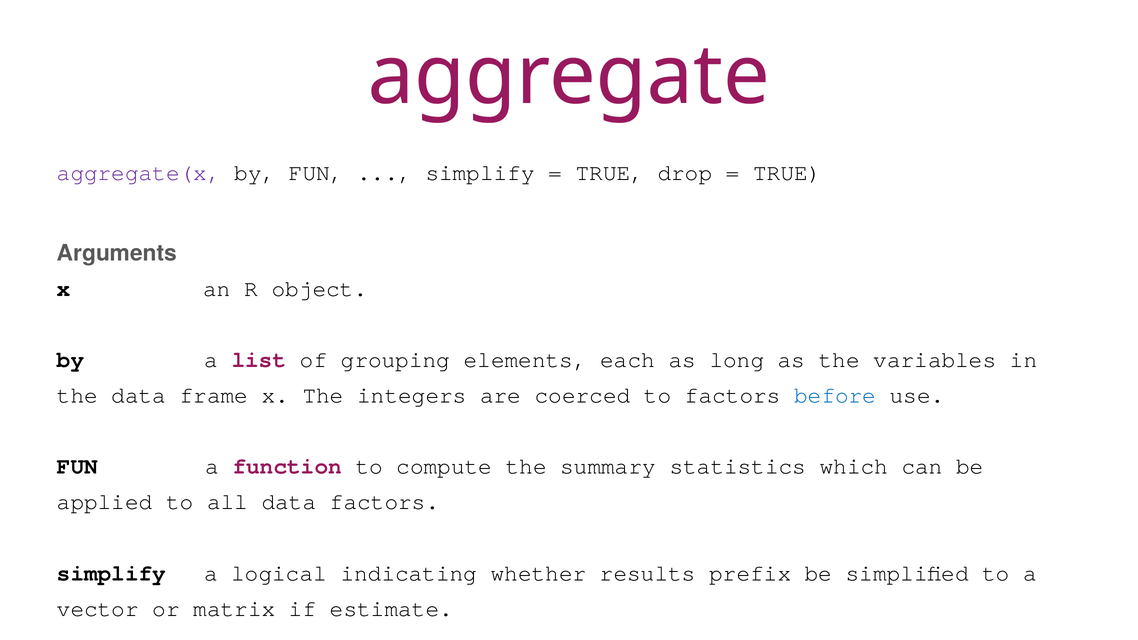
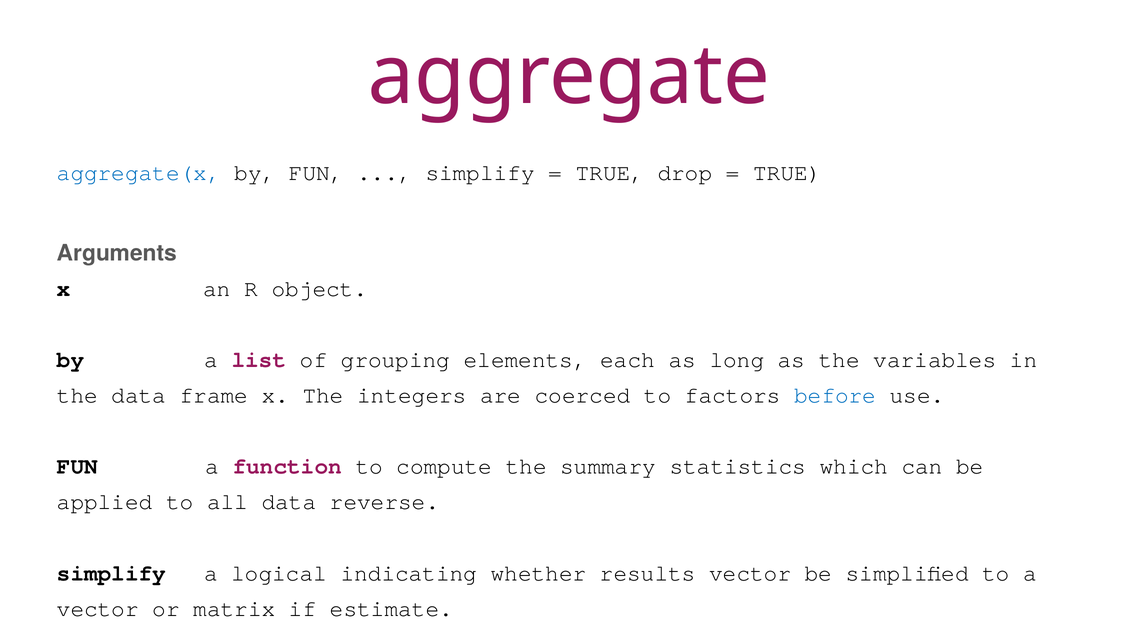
aggregate(x colour: purple -> blue (139, 173)
data factors: factors -> reverse (385, 502)
results prefix: prefix -> vector (750, 573)
